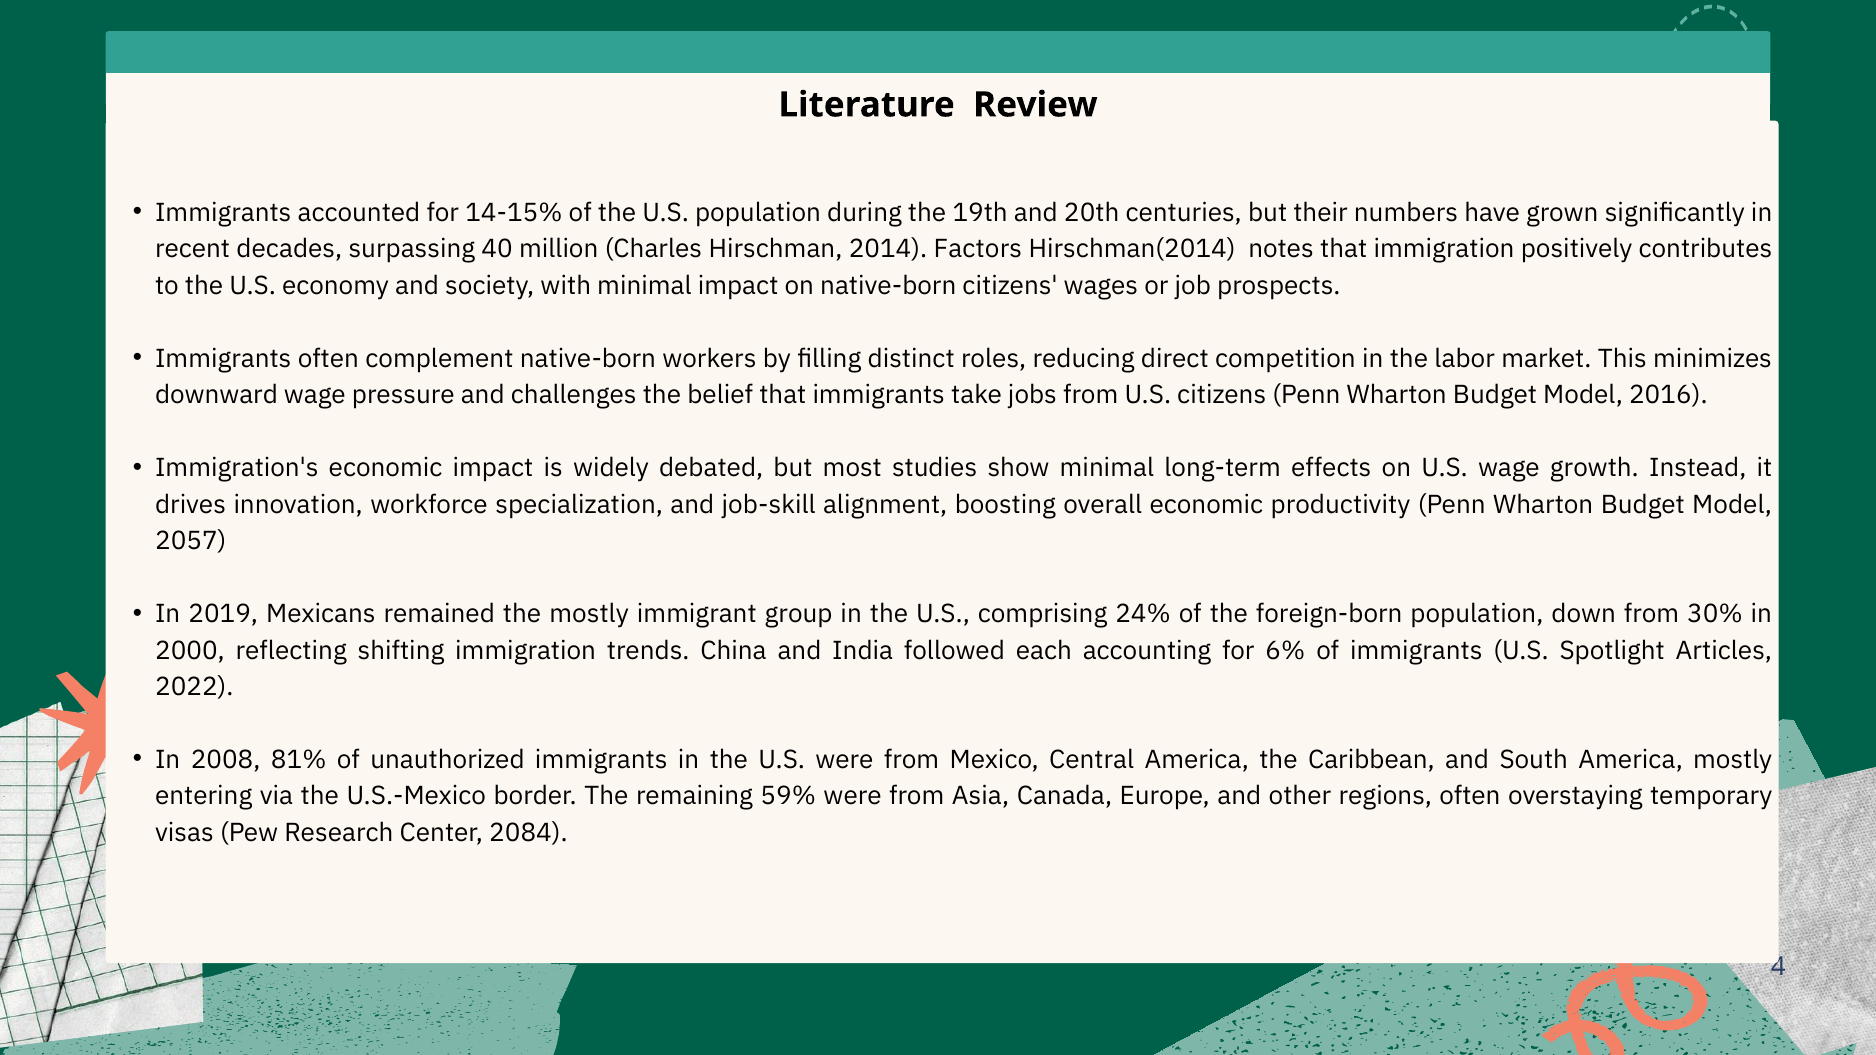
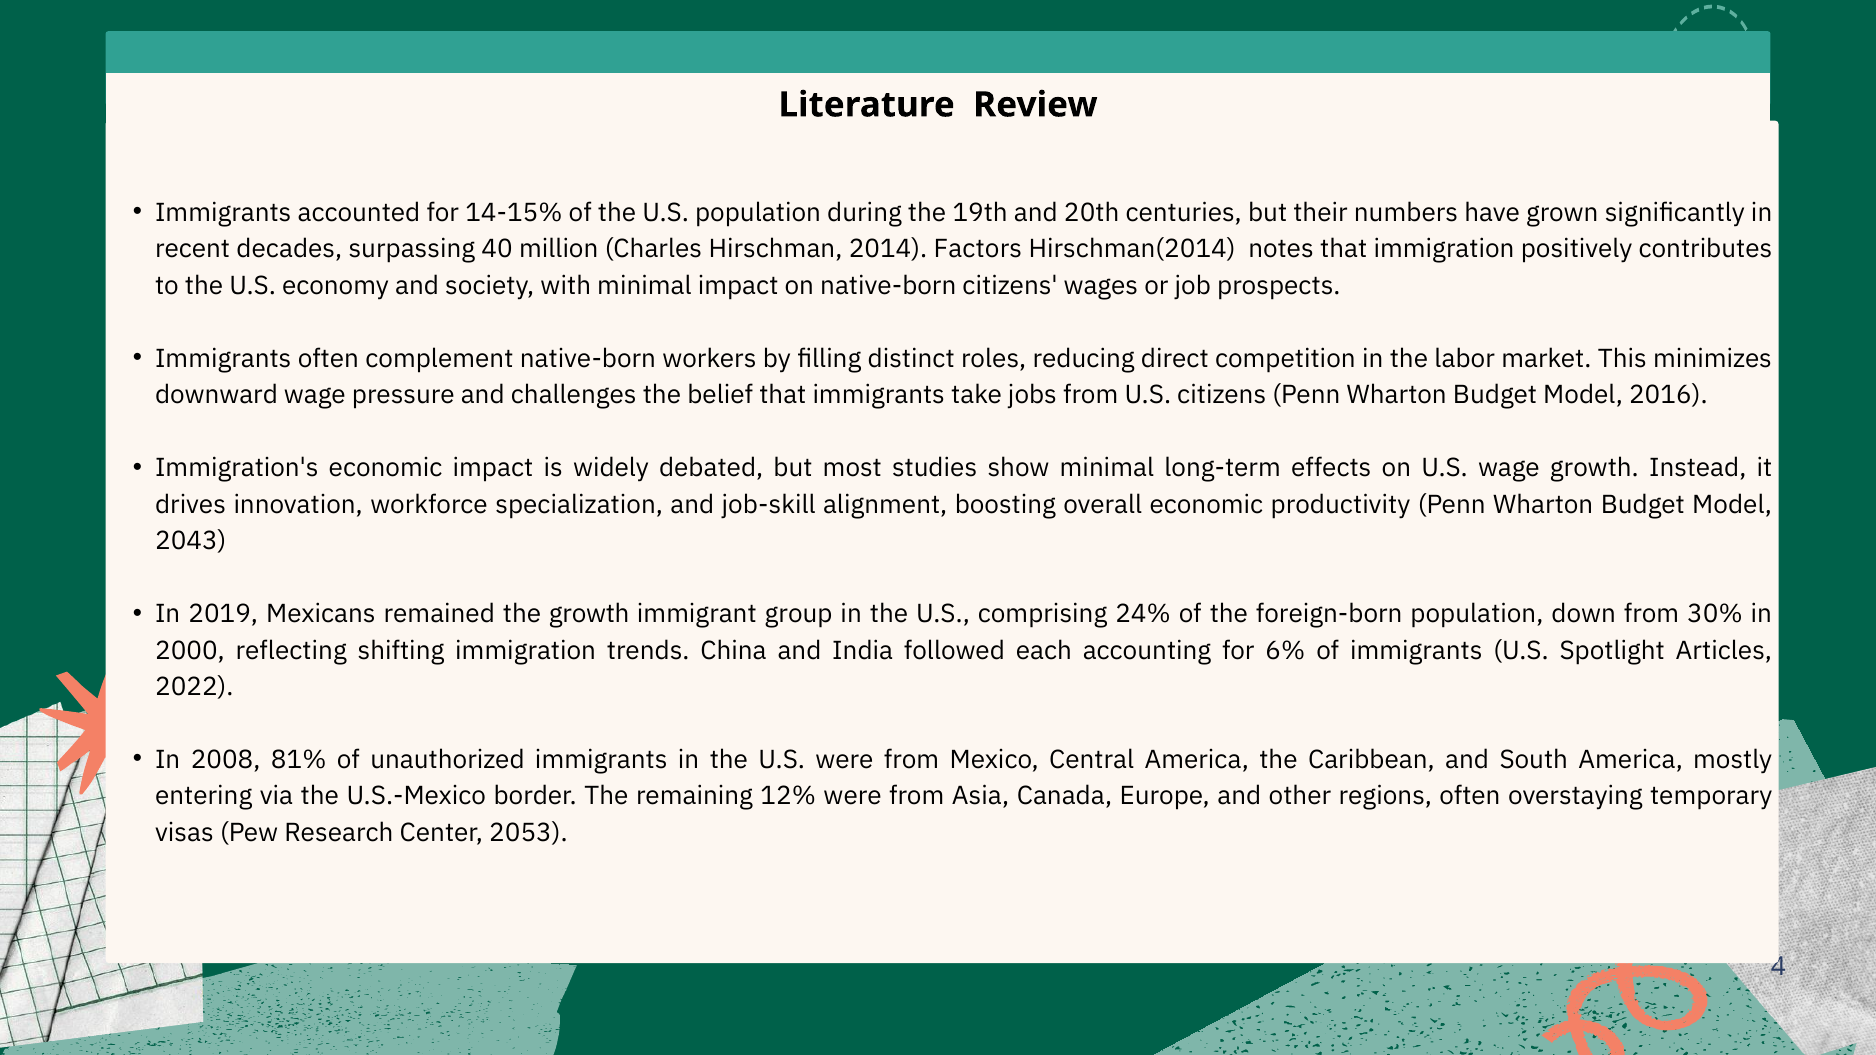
2057: 2057 -> 2043 (191, 541)
the mostly: mostly -> growth (589, 614)
59%: 59% -> 12% (788, 797)
2084: 2084 -> 2053 (528, 833)
